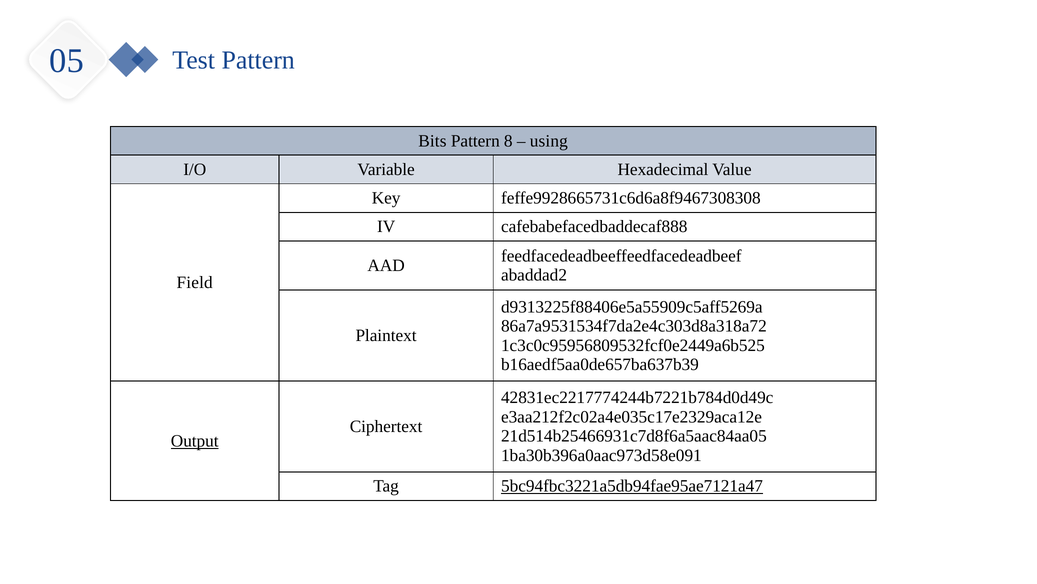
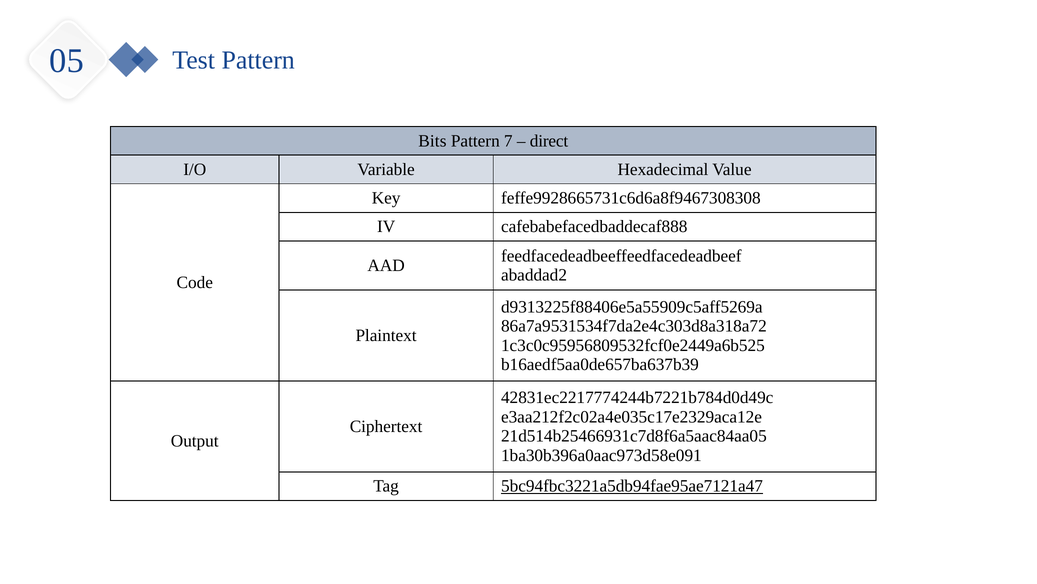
8: 8 -> 7 (508, 141)
using: using -> direct (549, 141)
Field: Field -> Code (195, 282)
Output underline: present -> none (195, 440)
